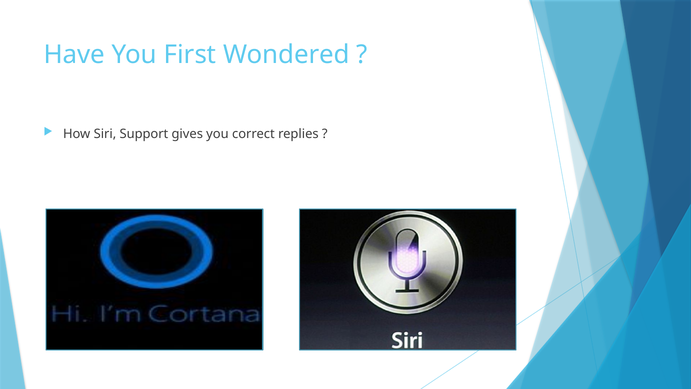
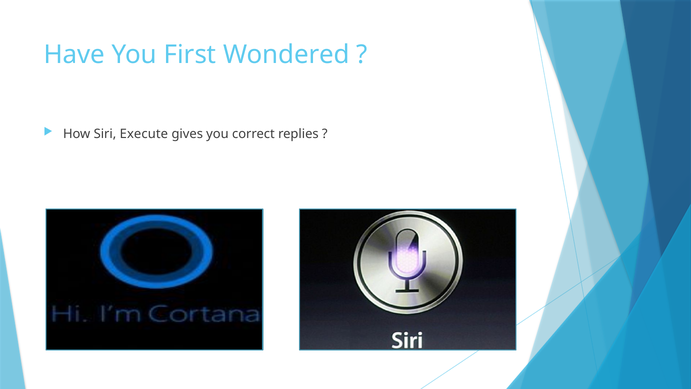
Support: Support -> Execute (144, 134)
